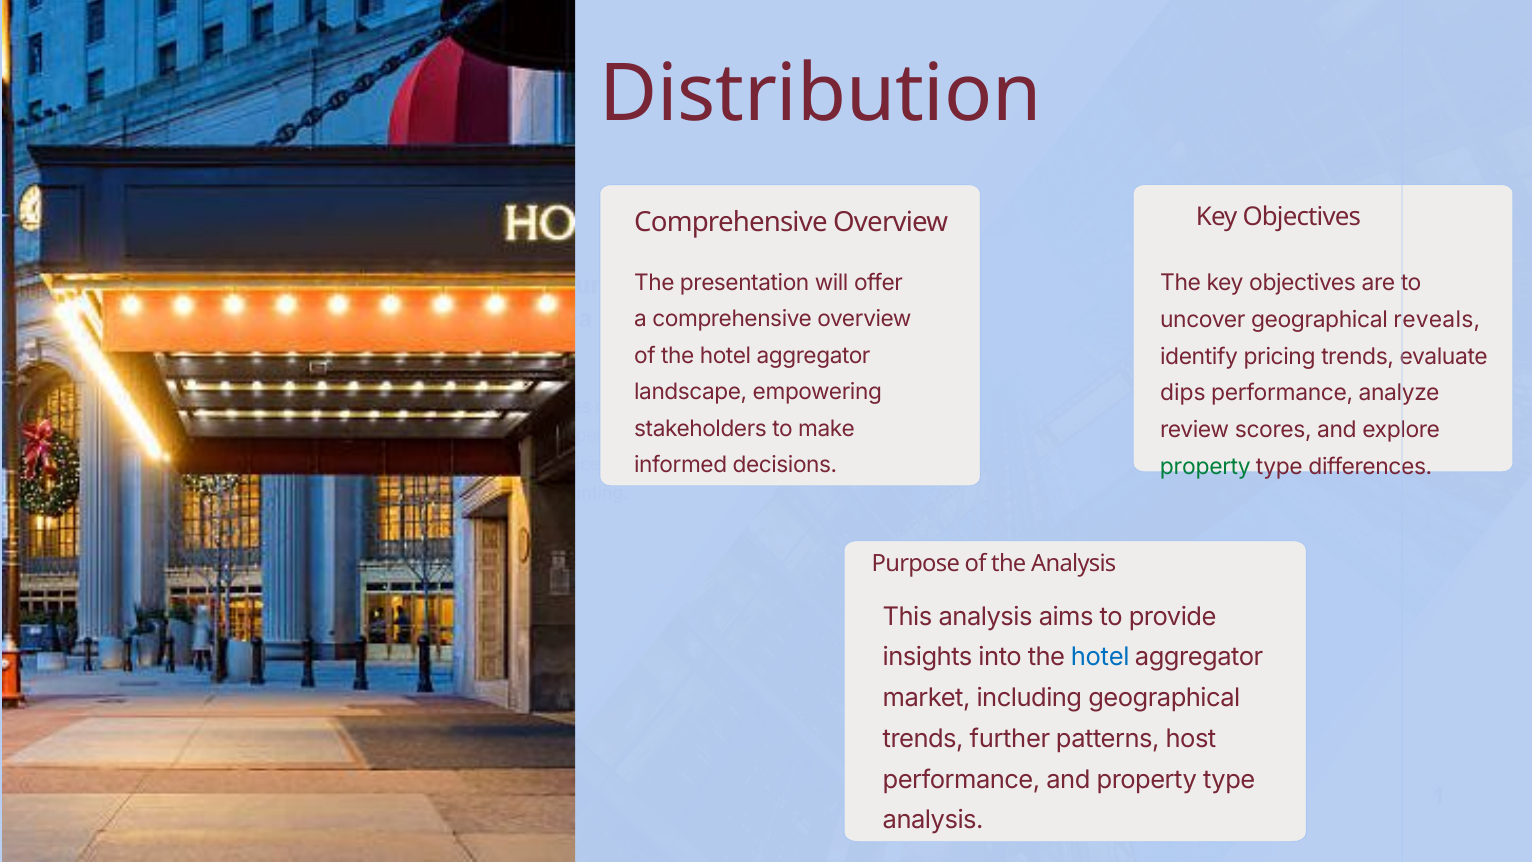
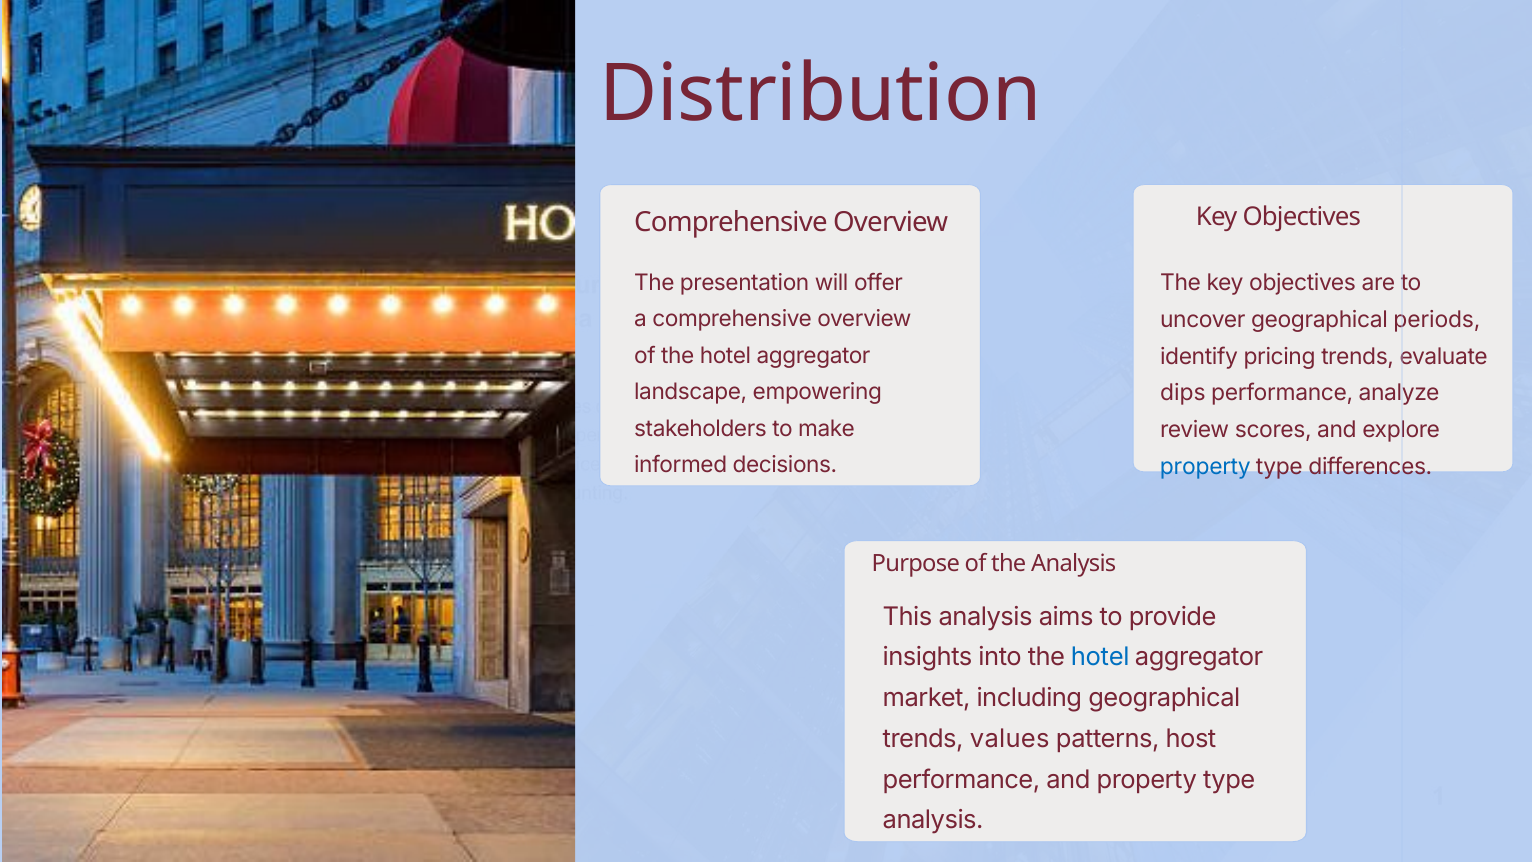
reveals: reveals -> periods (1437, 320)
property colour: green -> blue (1205, 466)
further: further -> values (1010, 739)
